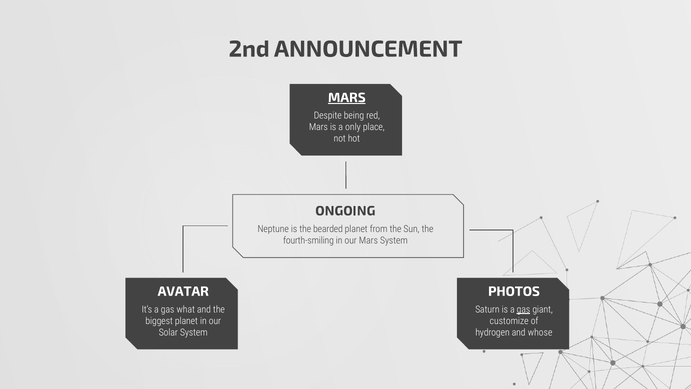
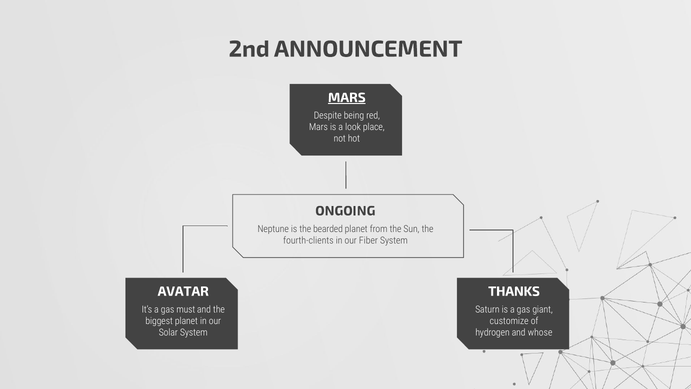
only: only -> look (353, 127)
fourth-smiling: fourth-smiling -> fourth-clients (308, 241)
our Mars: Mars -> Fiber (368, 241)
PHOTOS: PHOTOS -> THANKS (514, 291)
what: what -> must (186, 309)
gas underline: present -> none (523, 309)
